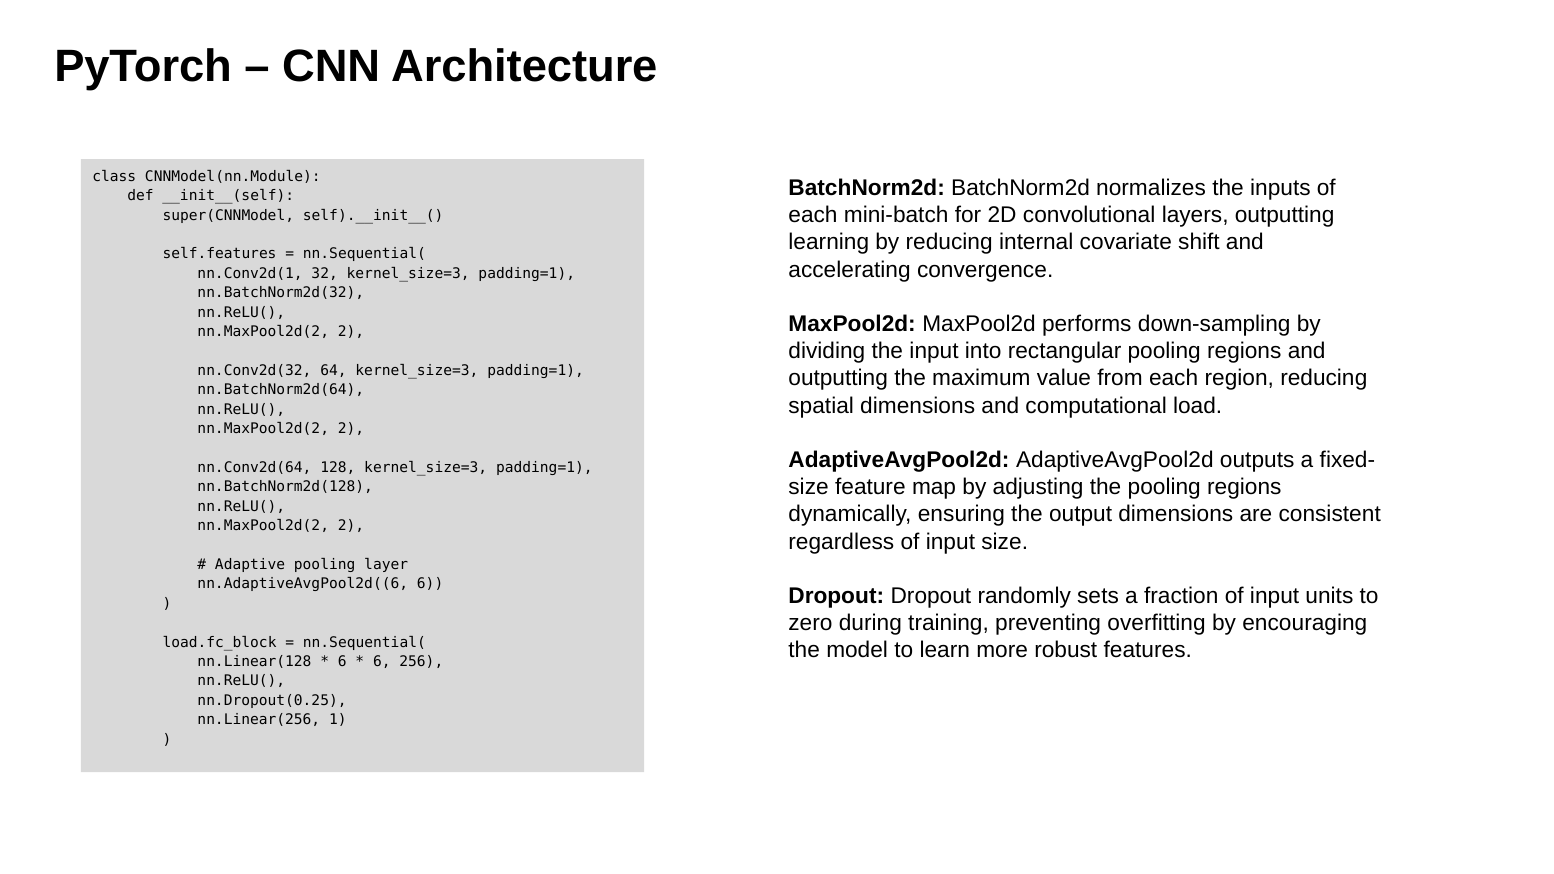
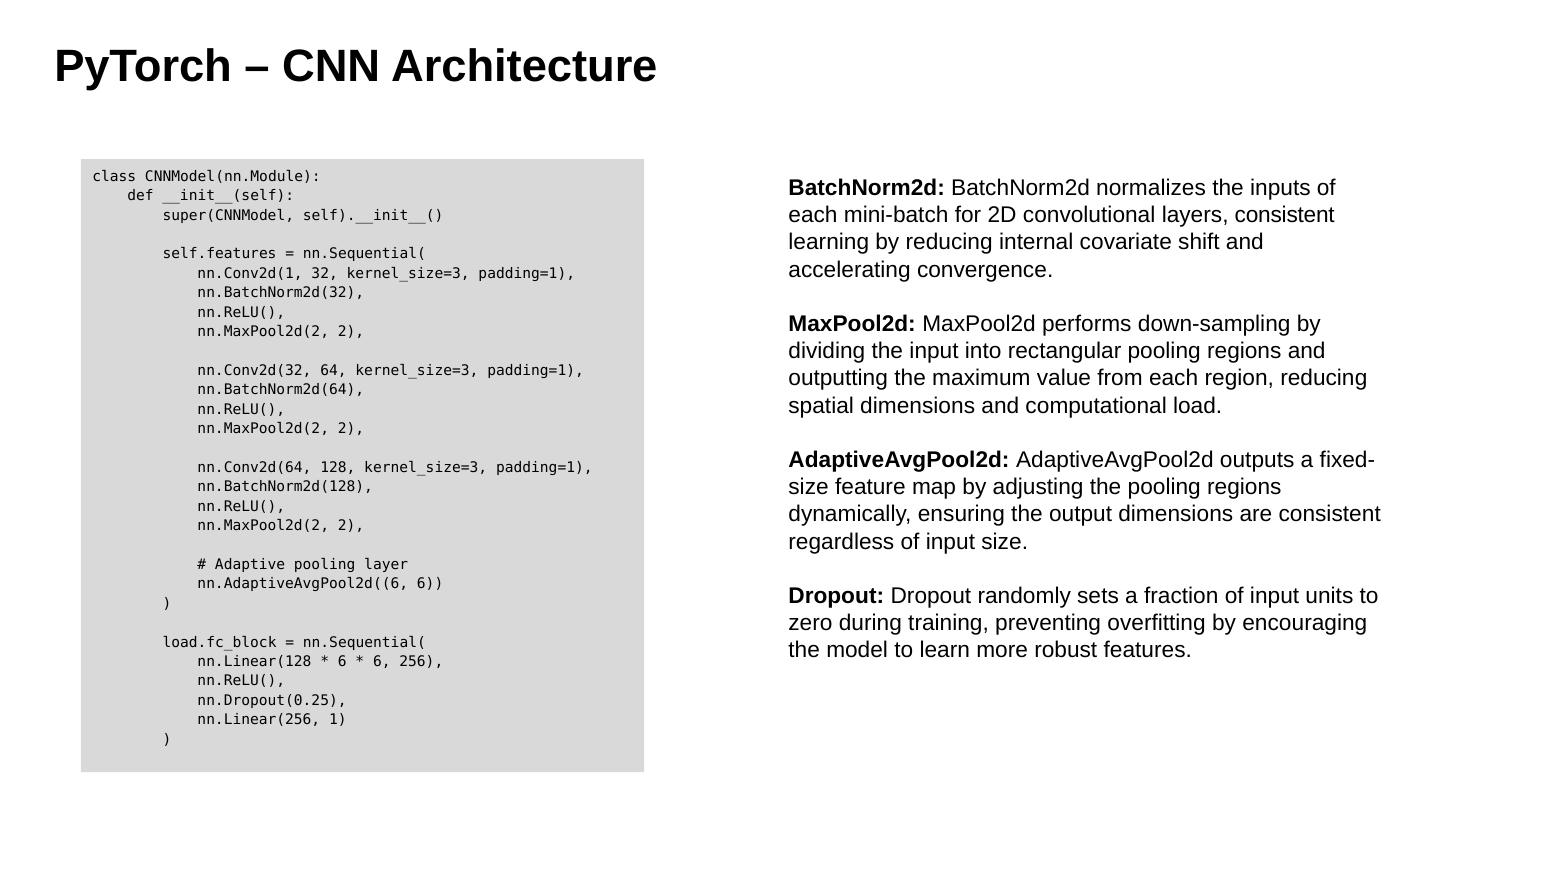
layers outputting: outputting -> consistent (1285, 215)
